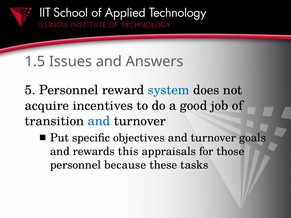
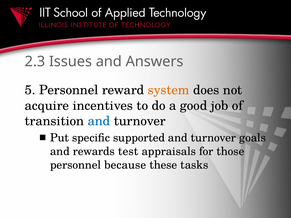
1.5: 1.5 -> 2.3 (35, 62)
system colour: blue -> orange (169, 90)
objectives: objectives -> supported (139, 138)
this: this -> test (128, 151)
